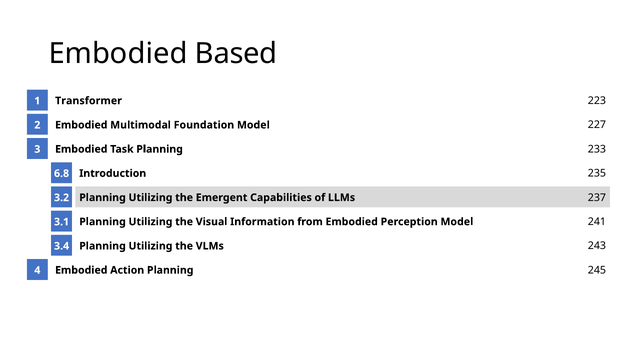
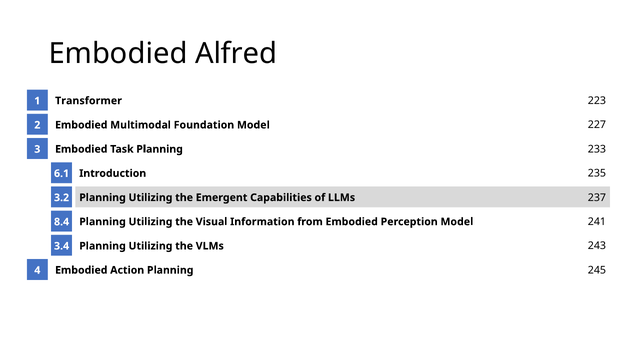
Based: Based -> Alfred (236, 54)
6.8: 6.8 -> 6.1 (62, 174)
3.1: 3.1 -> 8.4 (62, 222)
